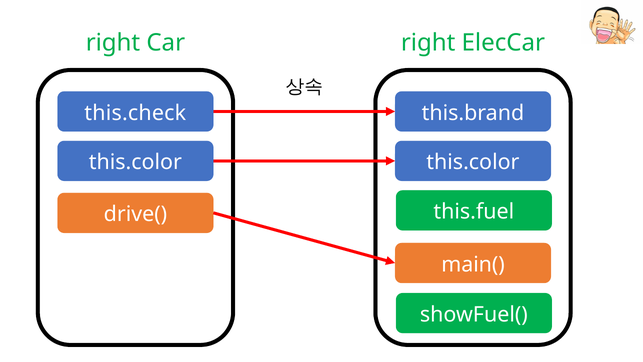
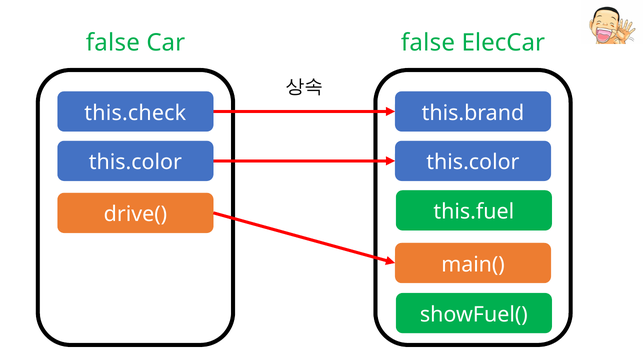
right: right -> false (113, 43)
right: right -> false (428, 43)
